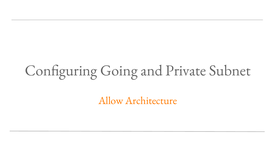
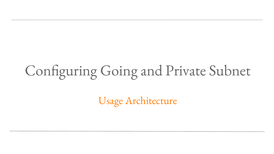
Allow: Allow -> Usage (111, 101)
